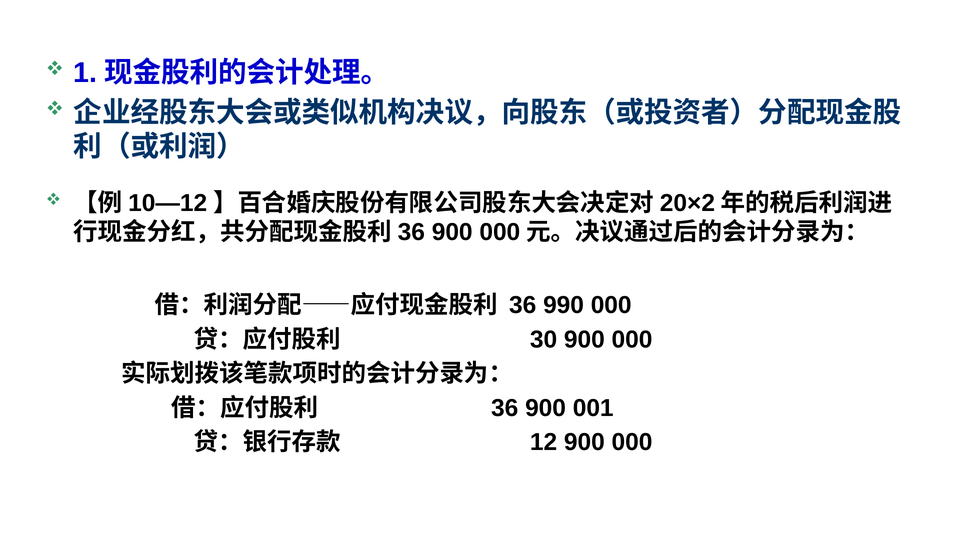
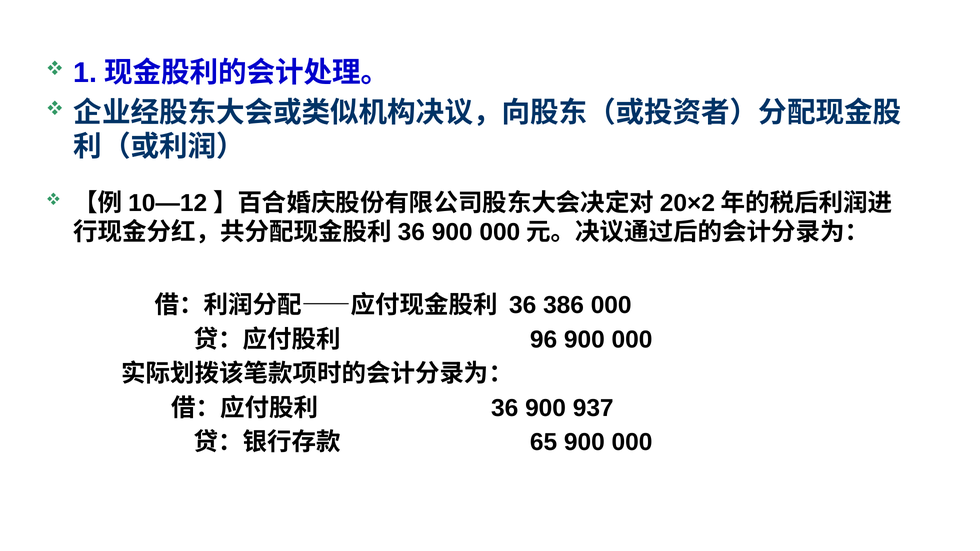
990: 990 -> 386 (564, 305)
30: 30 -> 96 (544, 340)
001: 001 -> 937 (593, 408)
12: 12 -> 65 (544, 443)
